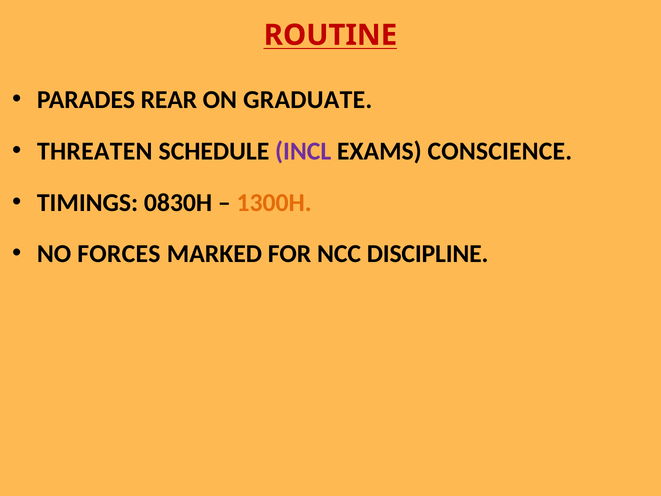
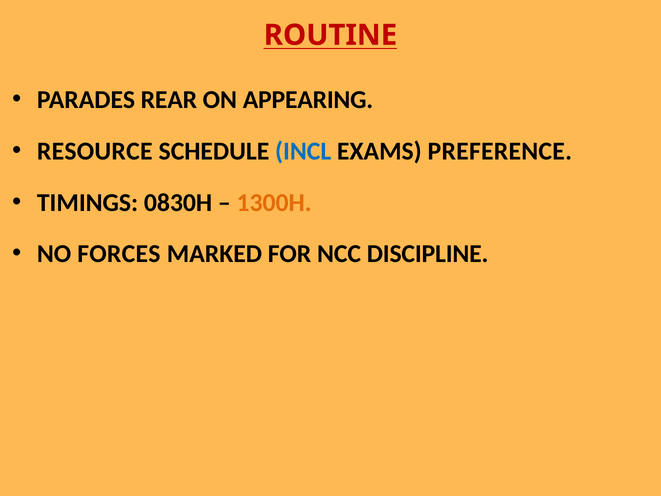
GRADUATE: GRADUATE -> APPEARING (308, 100)
THREATEN: THREATEN -> RESOURCE (95, 151)
INCL colour: purple -> blue (303, 151)
CONSCIENCE: CONSCIENCE -> PREFERENCE (500, 151)
